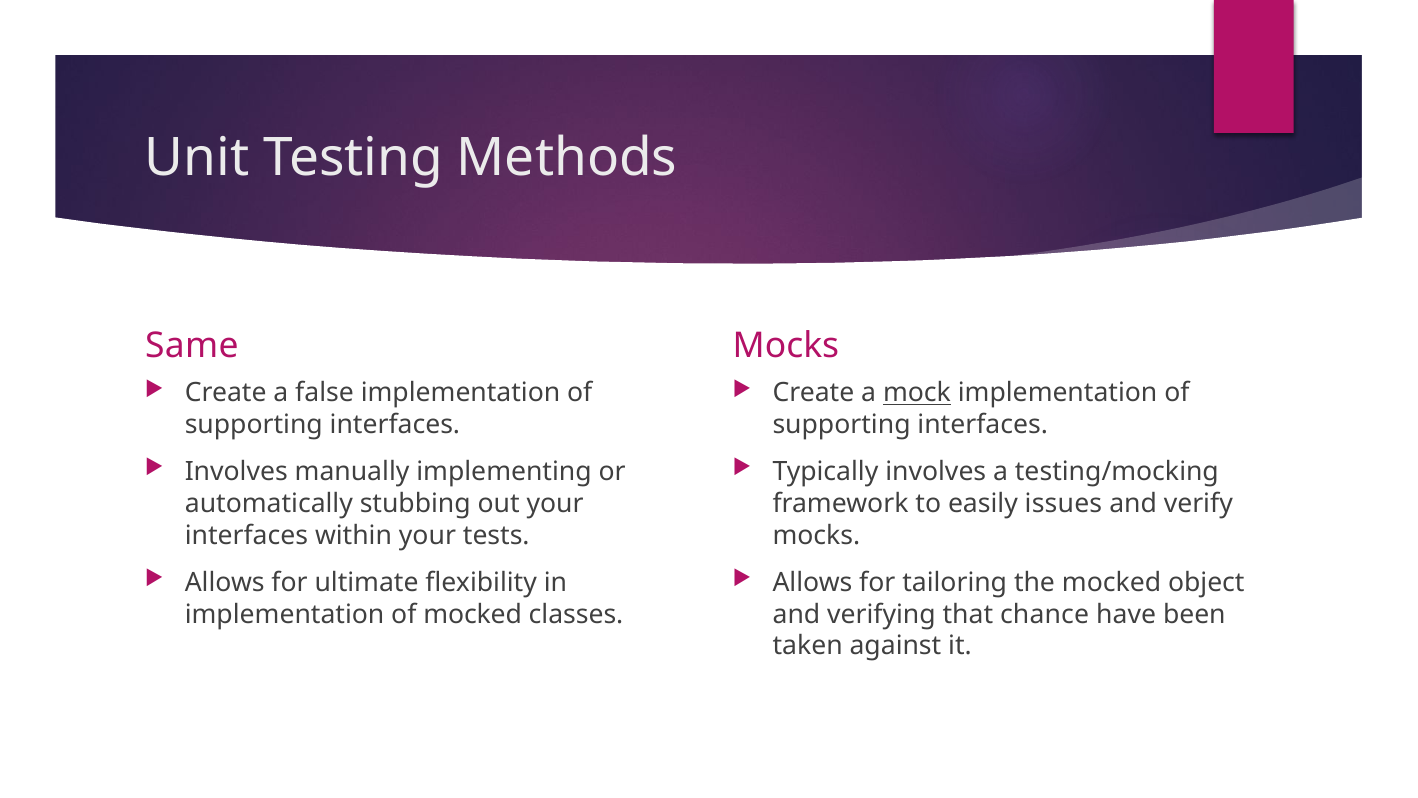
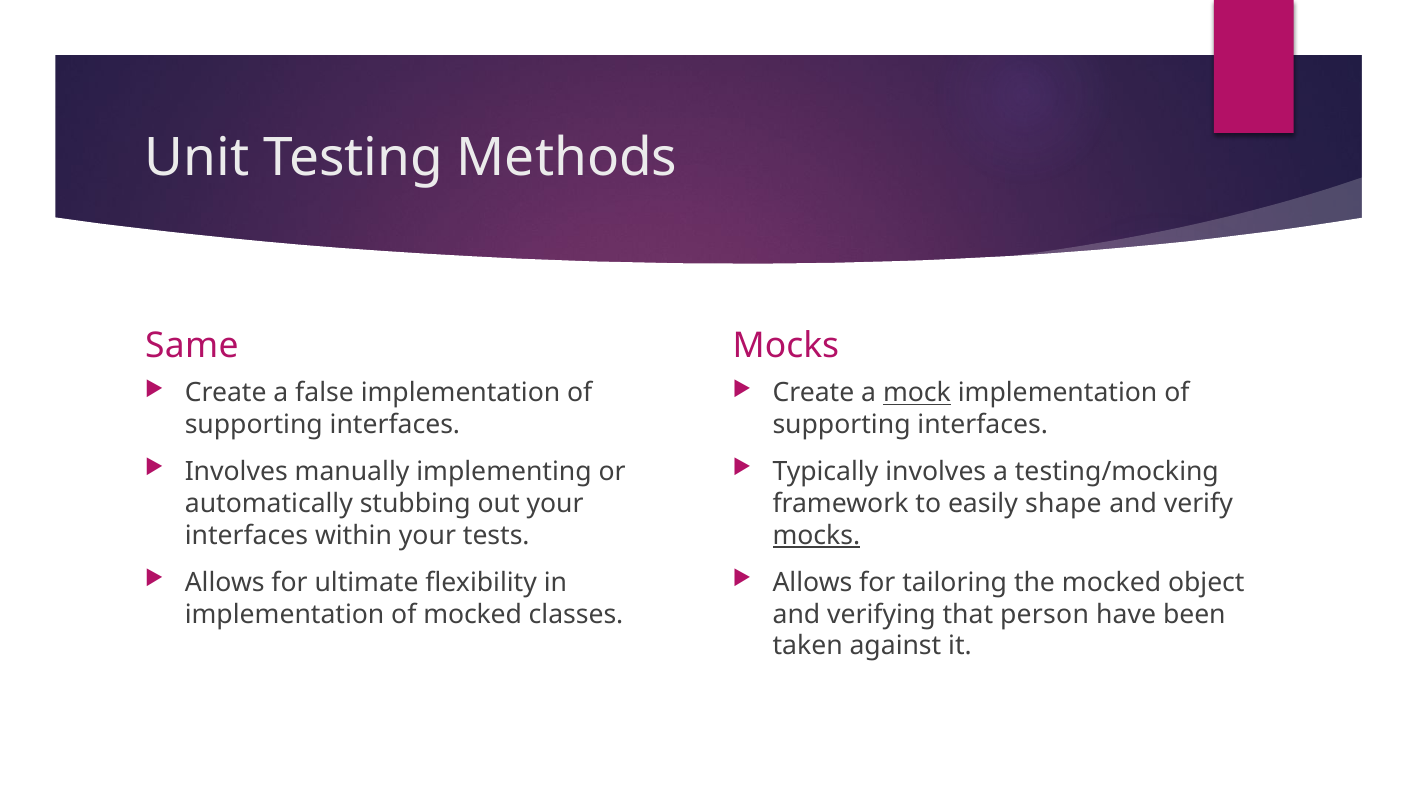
issues: issues -> shape (1063, 503)
mocks underline: none -> present (816, 535)
chance: chance -> person (1045, 614)
